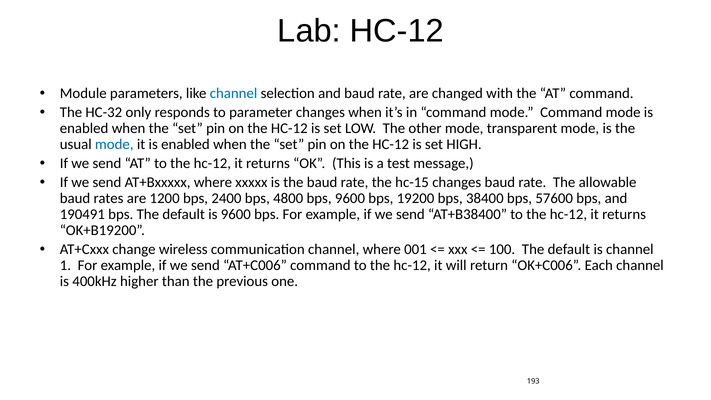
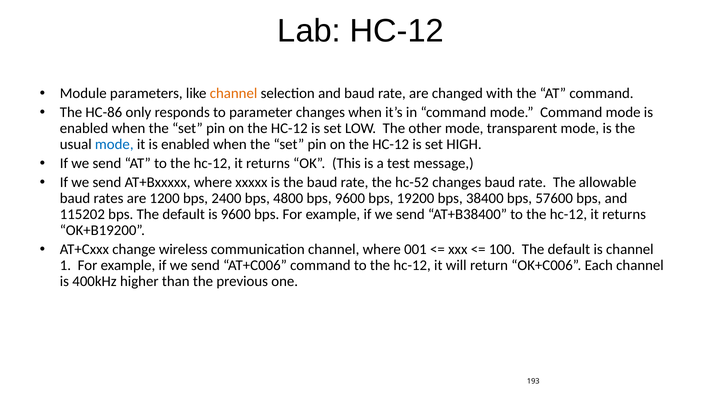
channel colour: blue -> orange (234, 94)
HC-32: HC-32 -> HC-86 (104, 112)
hc-15: hc-15 -> hc-52 (412, 182)
190491: 190491 -> 115202 (82, 214)
